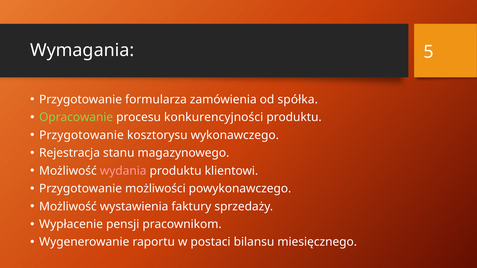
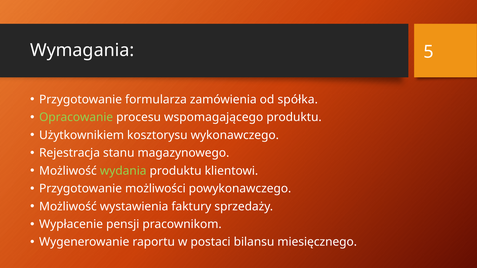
konkurencyjności: konkurencyjności -> wspomagającego (214, 117)
Przygotowanie: Przygotowanie -> Użytkownikiem (82, 135)
wydania colour: pink -> light green (123, 171)
